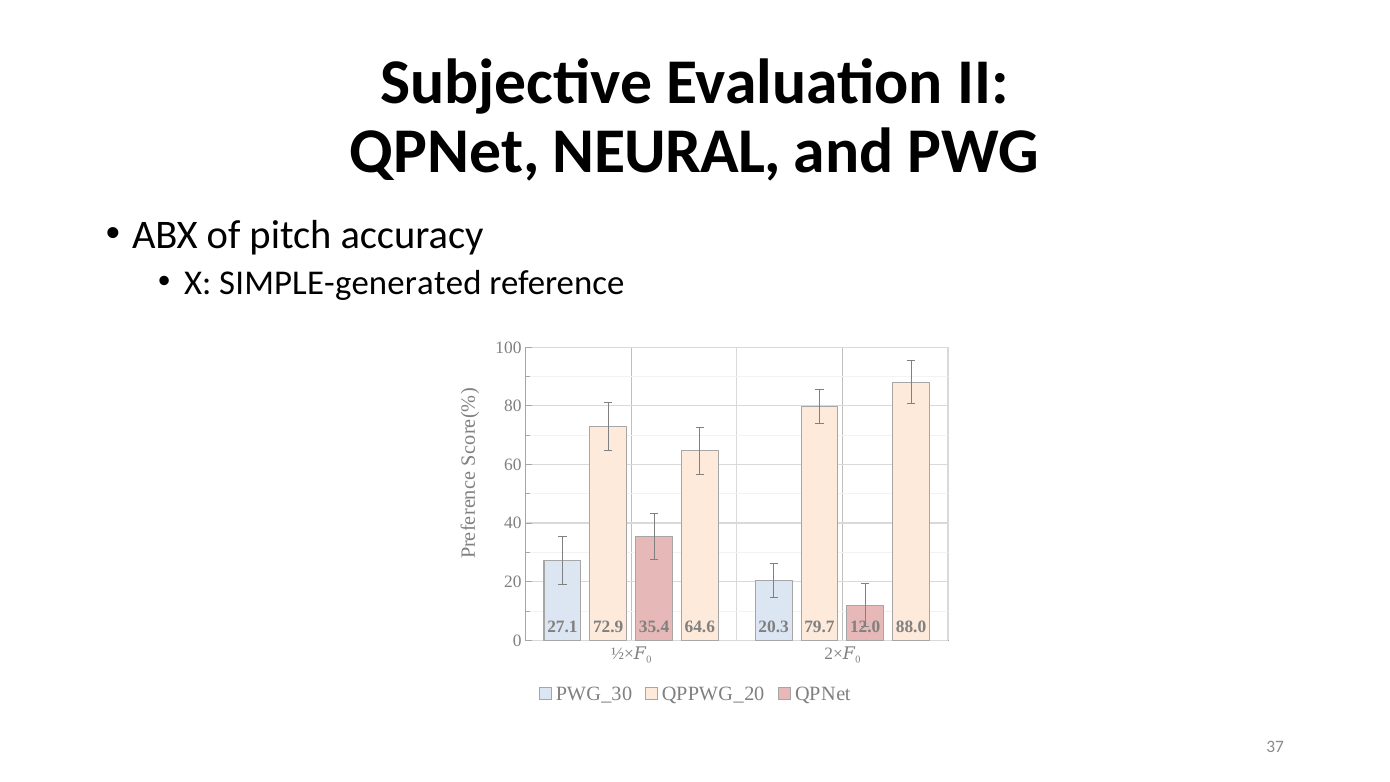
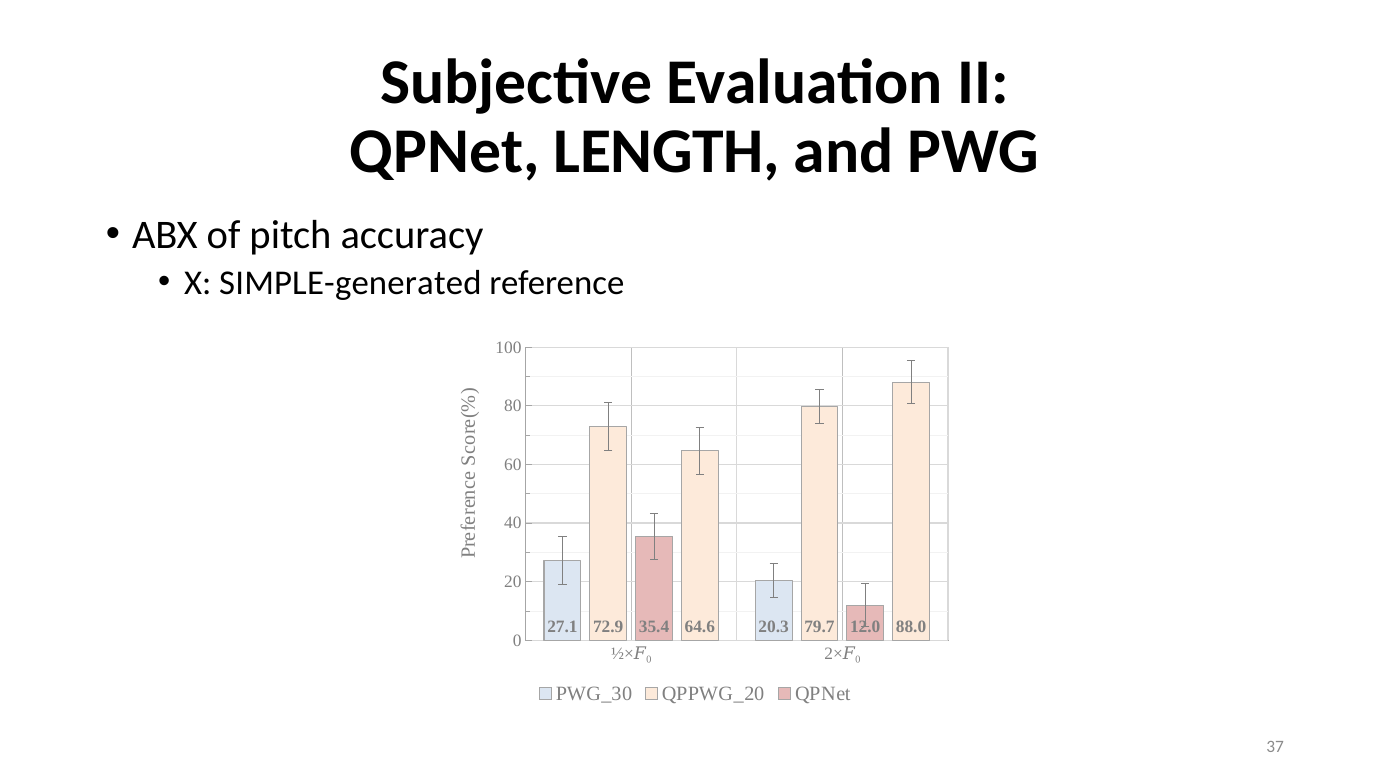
NEURAL: NEURAL -> LENGTH (667, 151)
